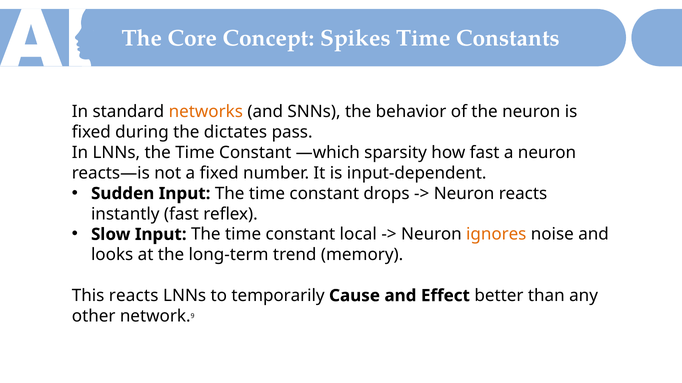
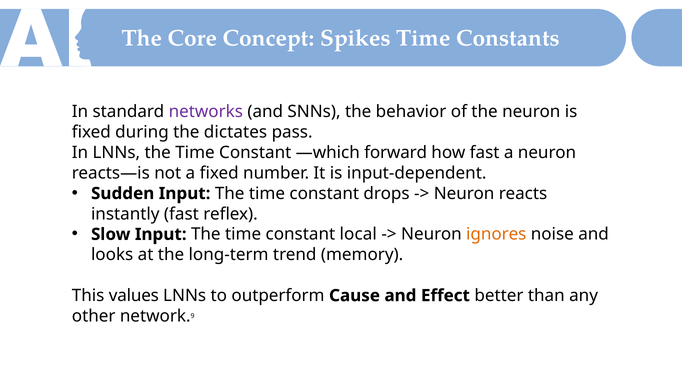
networks colour: orange -> purple (206, 112)
sparsity: sparsity -> forward (396, 153)
This reacts: reacts -> values (134, 296)
temporarily: temporarily -> outperform (278, 296)
